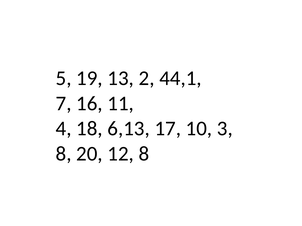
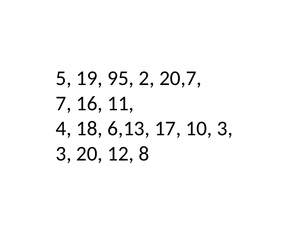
13: 13 -> 95 (121, 78)
44,1: 44,1 -> 20,7 (180, 78)
8: 8 -> 3 (64, 154)
